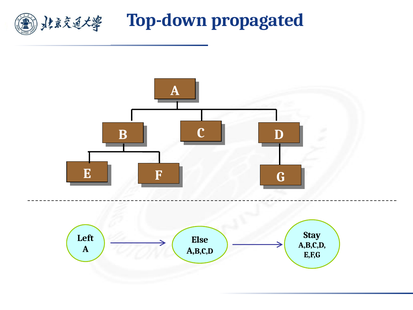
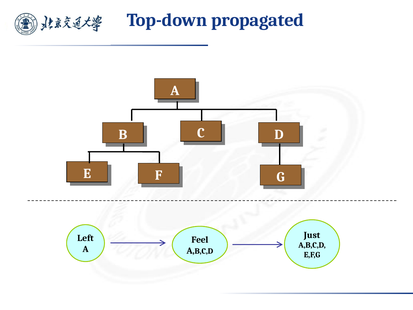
Stay: Stay -> Just (312, 235)
Else: Else -> Feel (200, 240)
